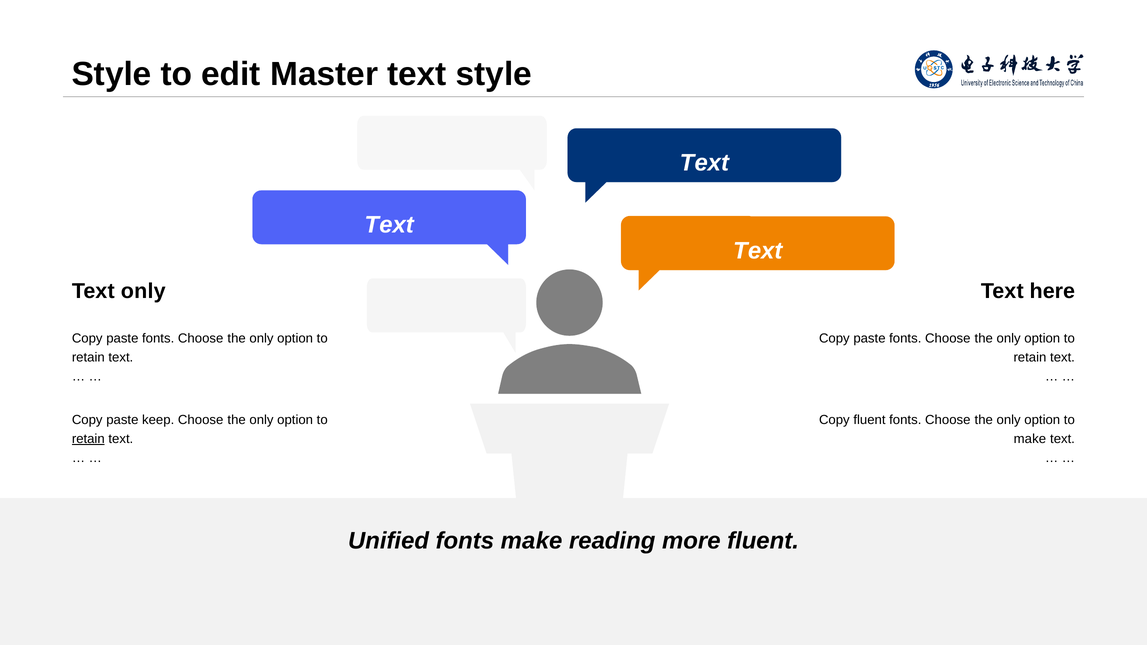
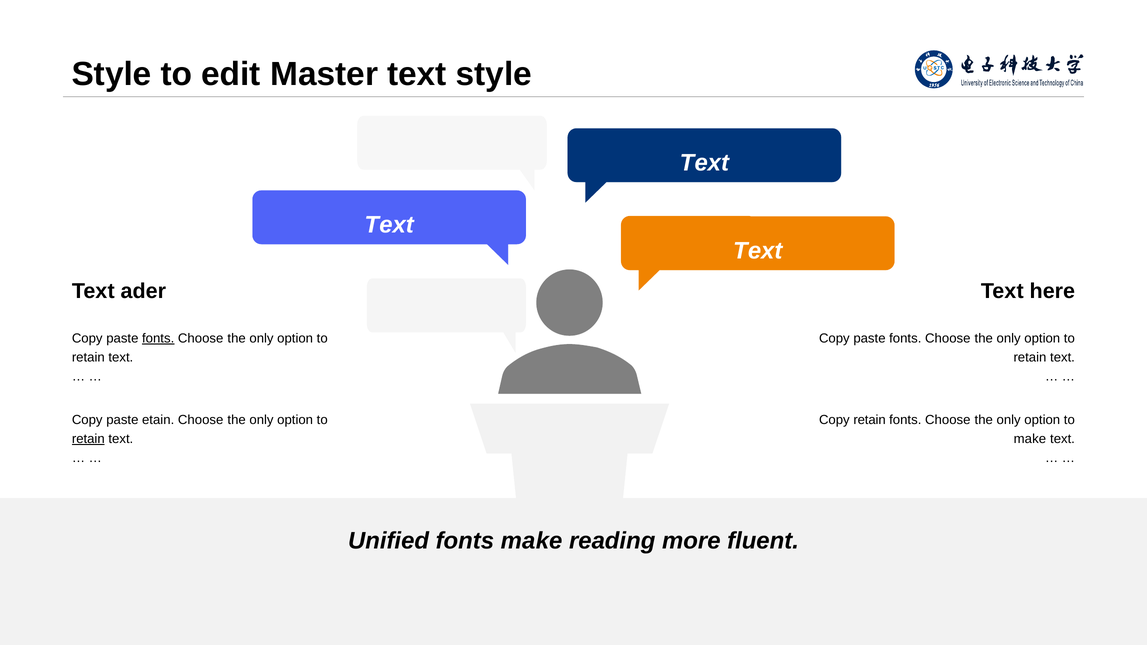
t only: only -> ader (143, 291)
fonts underline: none -> present (158, 338)
keep: keep -> etain (158, 420)
Copy fluent: fluent -> retain (870, 420)
